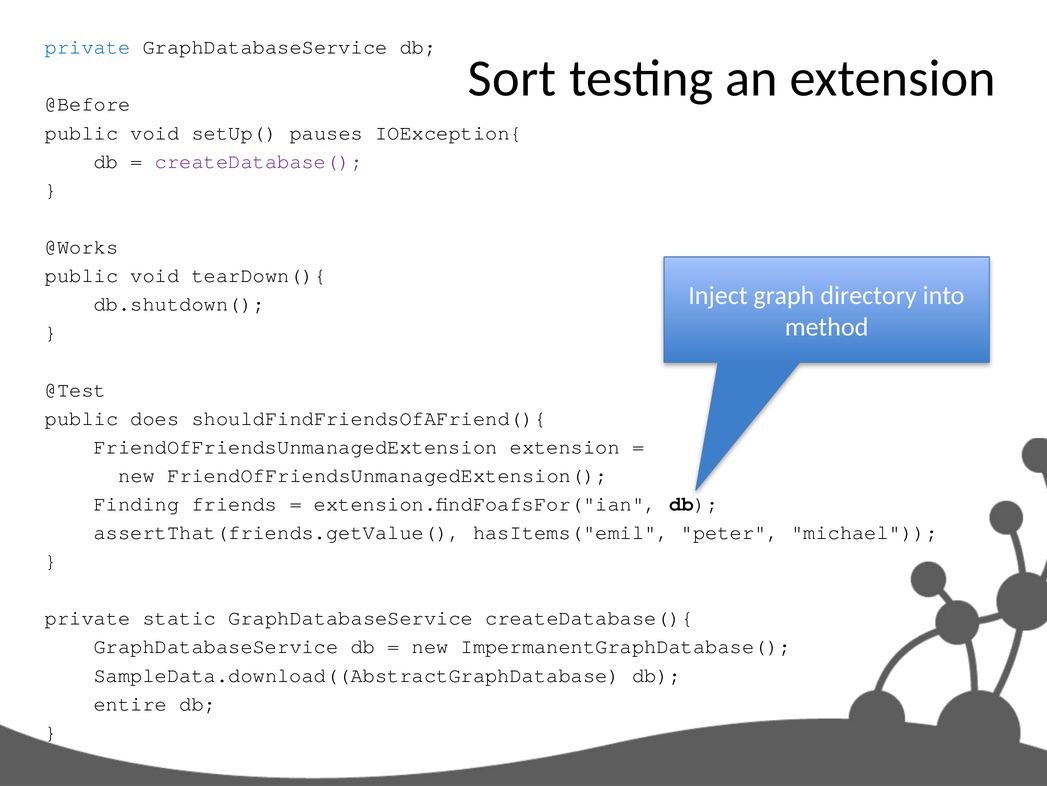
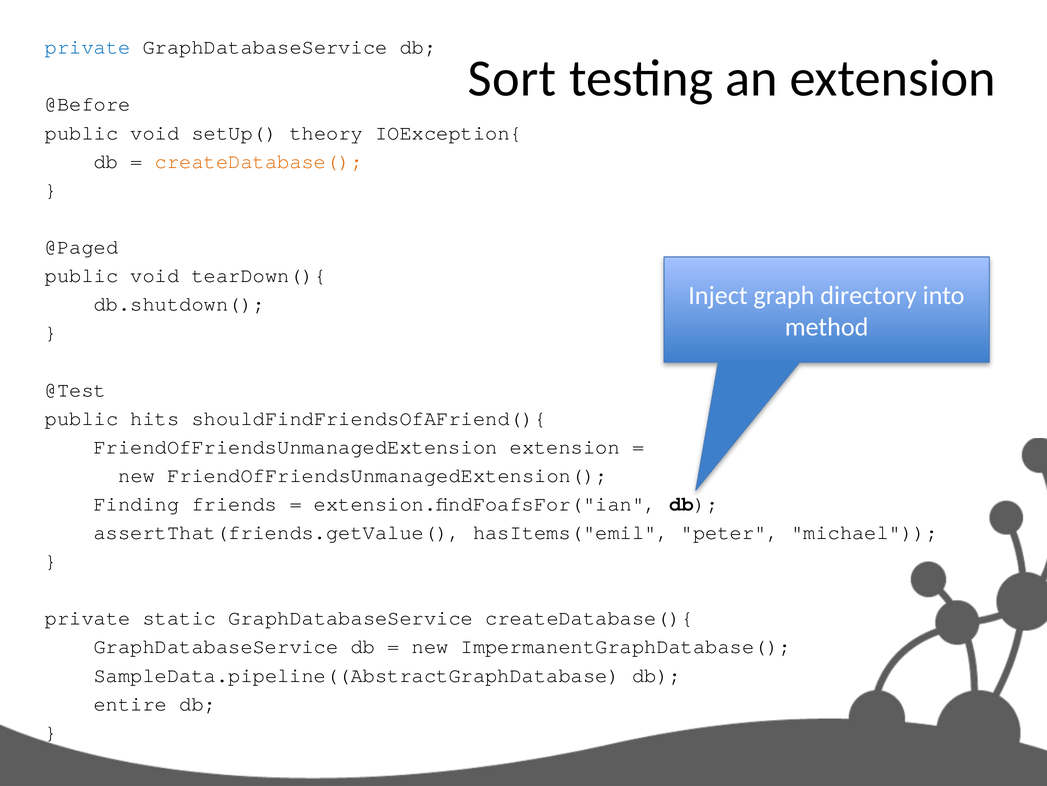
pauses: pauses -> theory (326, 133)
createDatabase( colour: purple -> orange (259, 161)
@Works: @Works -> @Paged (82, 247)
does: does -> hits (155, 418)
SampleData.download((AbstractGraphDatabase: SampleData.download((AbstractGraphDatabase -> SampleData.pipeline((AbstractGraphDatabase (357, 675)
